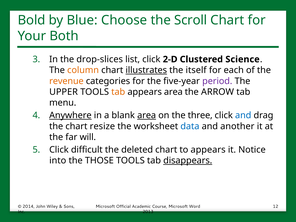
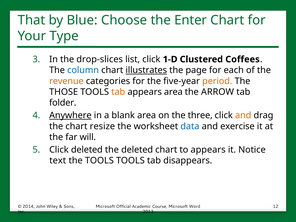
Bold: Bold -> That (32, 20)
Scroll: Scroll -> Enter (191, 20)
Both: Both -> Type (64, 36)
2-D: 2-D -> 1-D (170, 59)
Science: Science -> Coffees (243, 59)
column colour: orange -> blue (83, 70)
itself: itself -> page (196, 70)
period colour: purple -> orange (217, 81)
UPPER: UPPER -> THOSE (64, 92)
menu: menu -> folder (63, 103)
area underline: present -> none (147, 115)
and colour: blue -> orange (243, 115)
another: another -> exercise (237, 126)
Click difficult: difficult -> deleted (87, 150)
into: into -> text (58, 161)
the THOSE: THOSE -> TOOLS (99, 161)
disappears underline: present -> none (188, 161)
